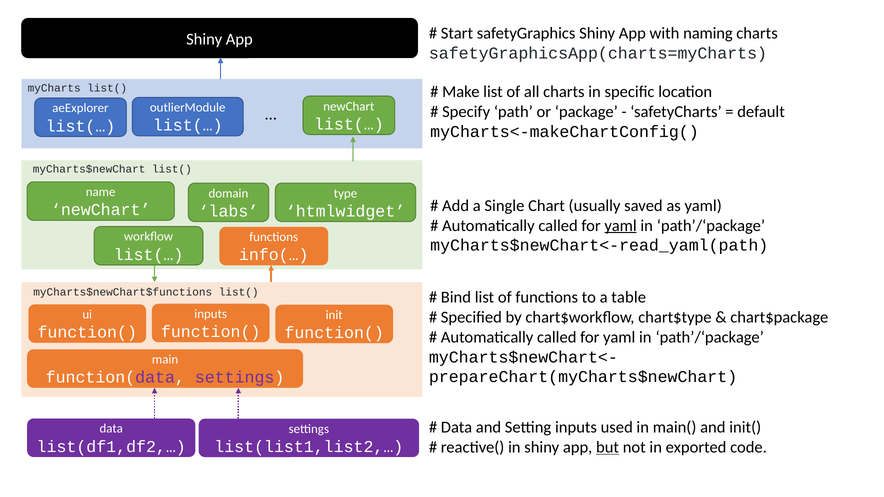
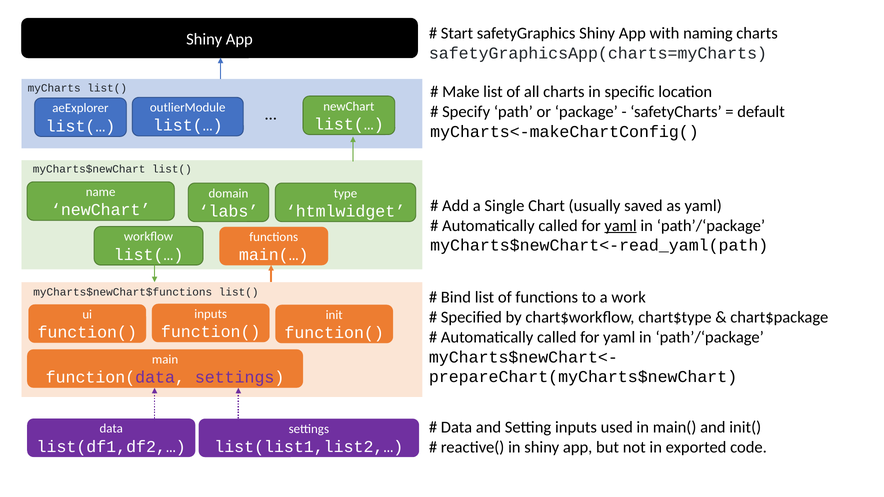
info(…: info(… -> main(… (274, 255)
table: table -> work (629, 298)
but underline: present -> none (608, 447)
